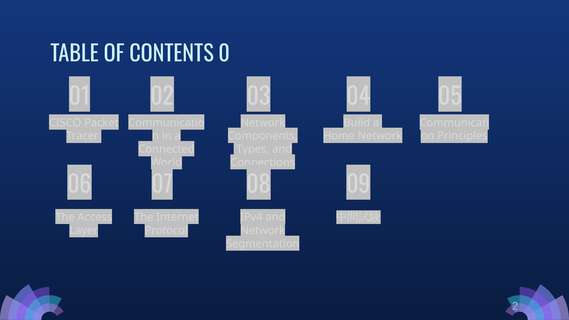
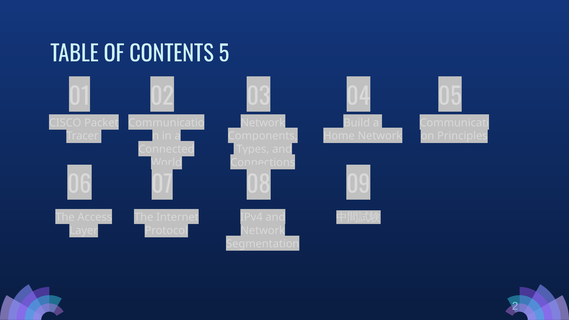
0: 0 -> 5 (224, 54)
